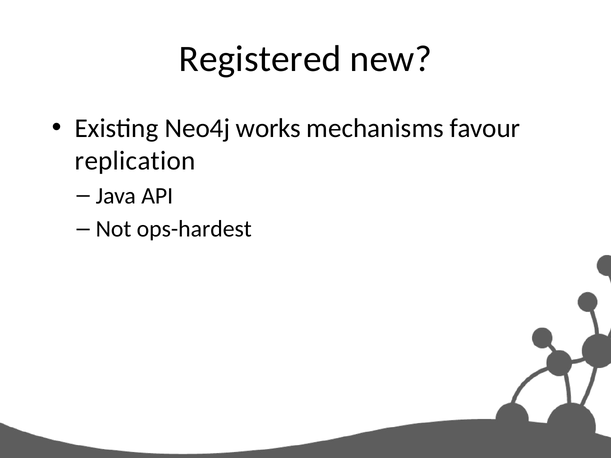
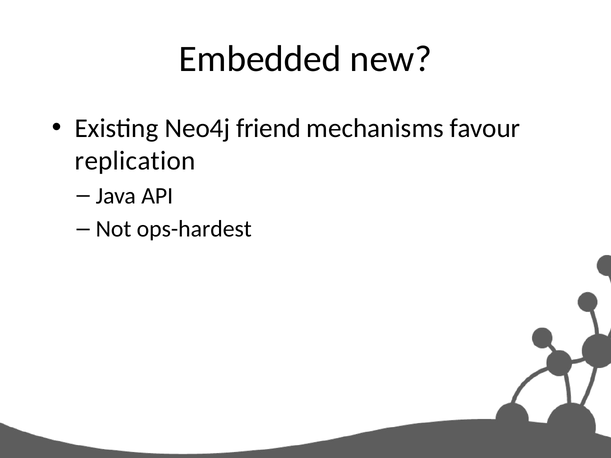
Registered: Registered -> Embedded (260, 59)
works: works -> friend (268, 128)
